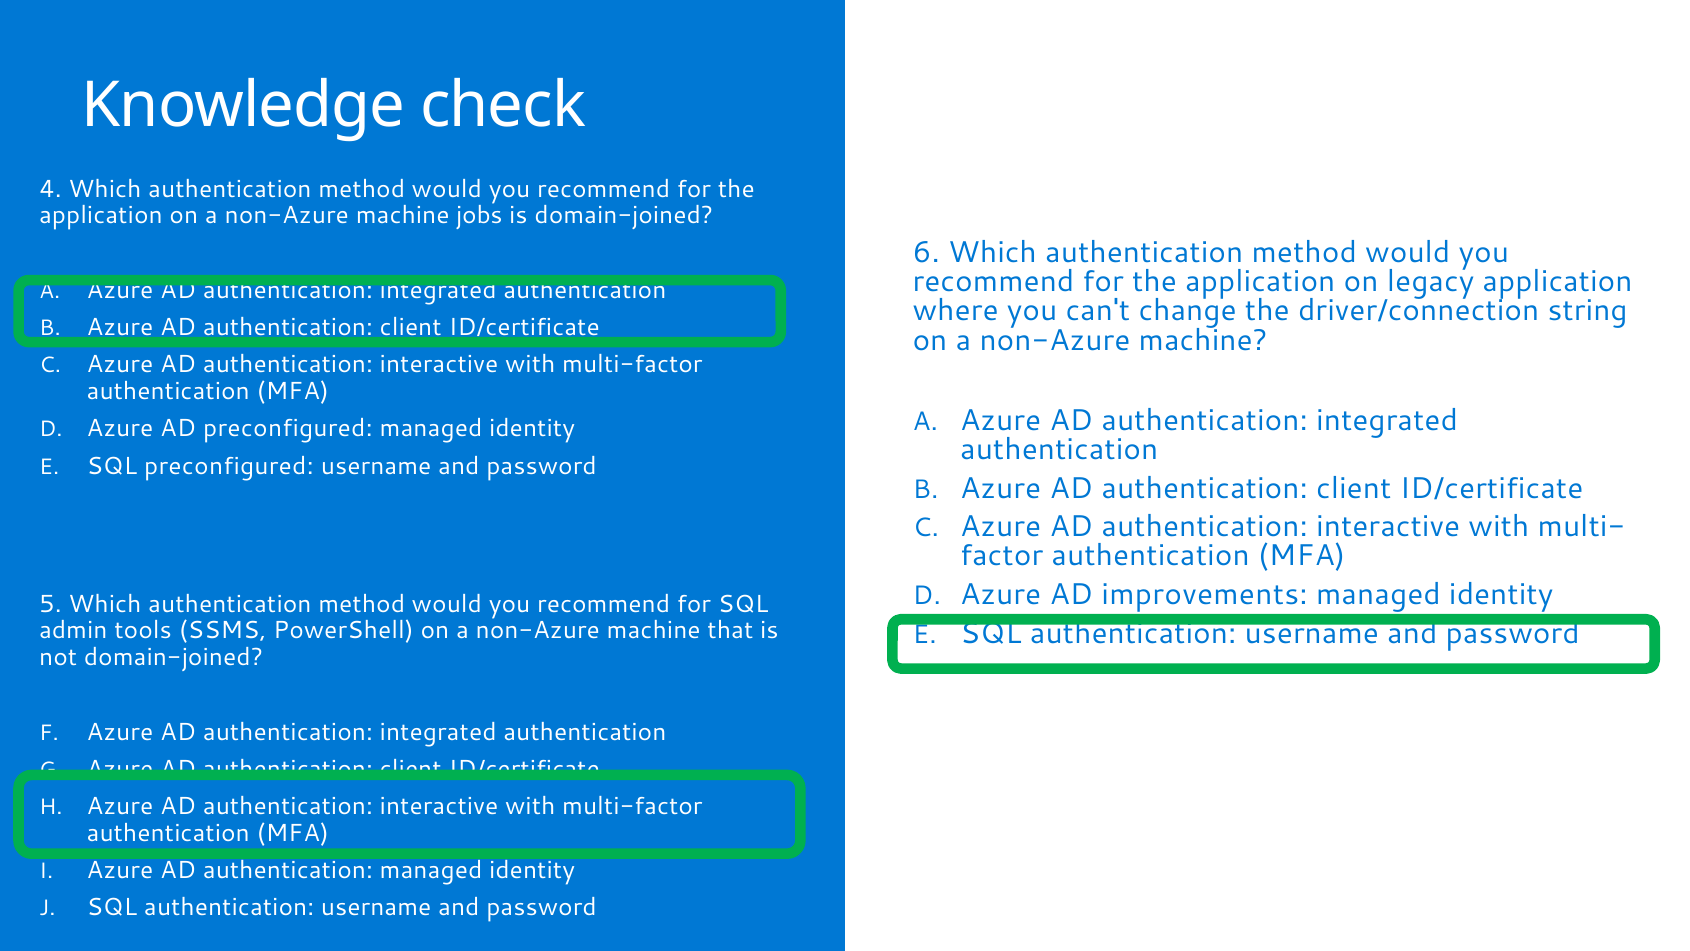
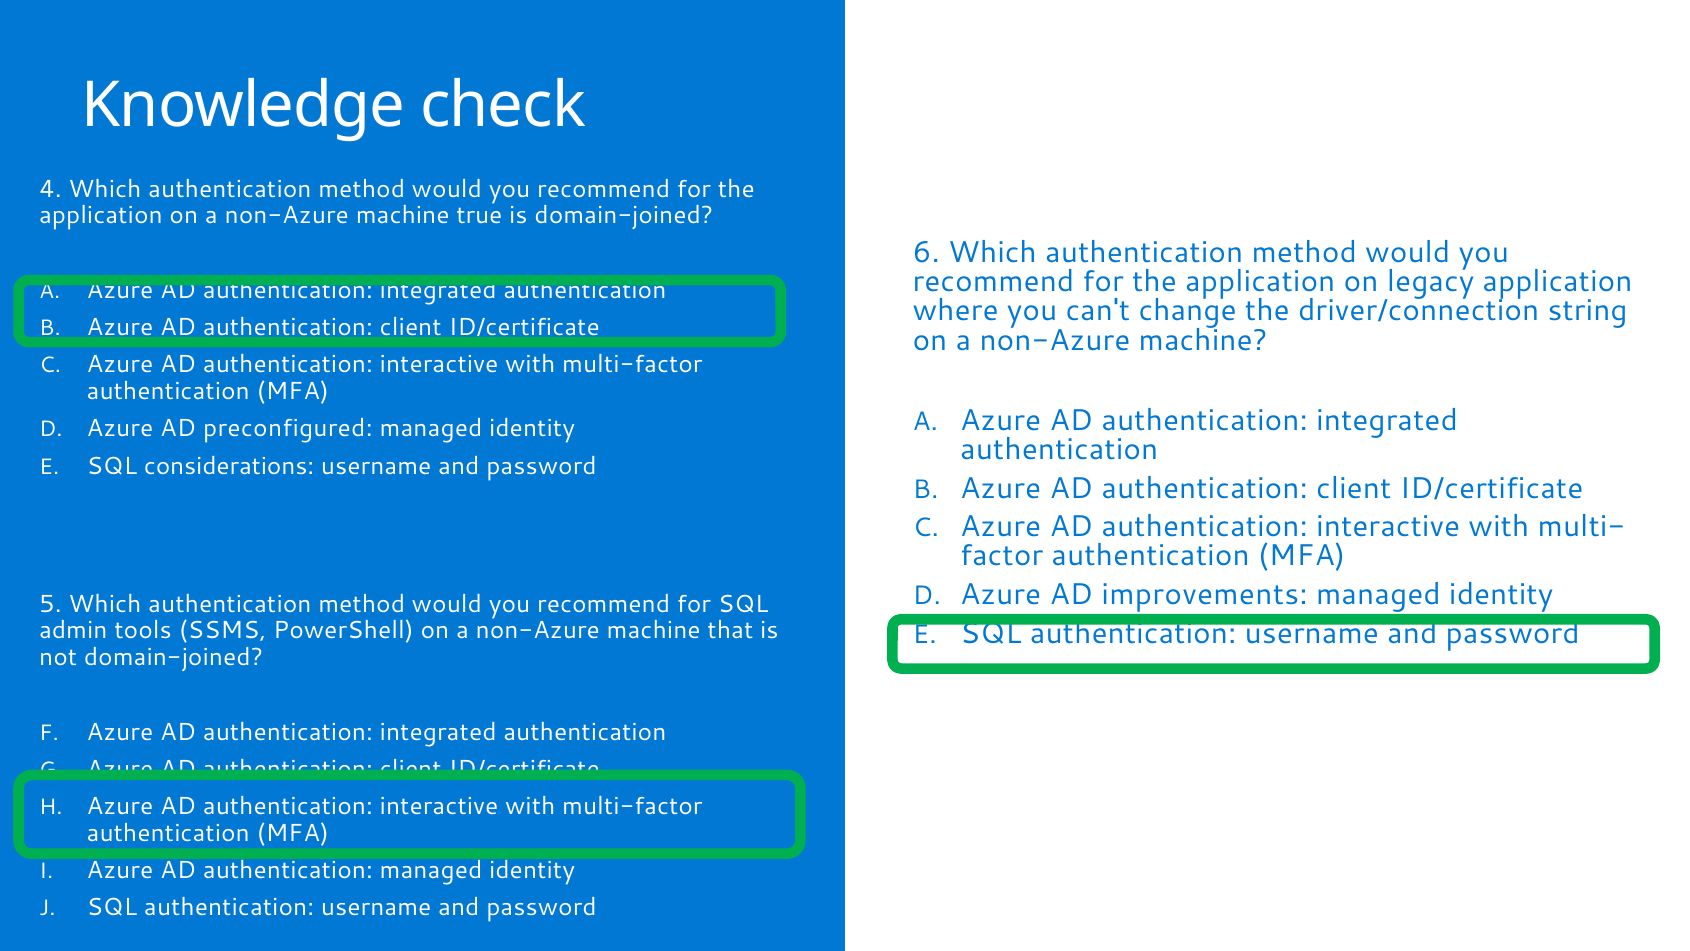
jobs: jobs -> true (479, 216)
SQL preconfigured: preconfigured -> considerations (229, 466)
